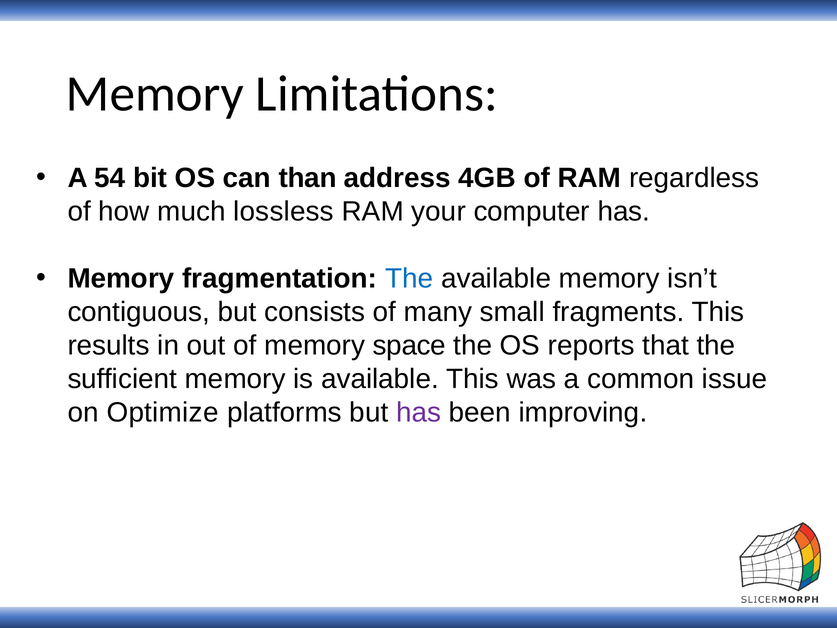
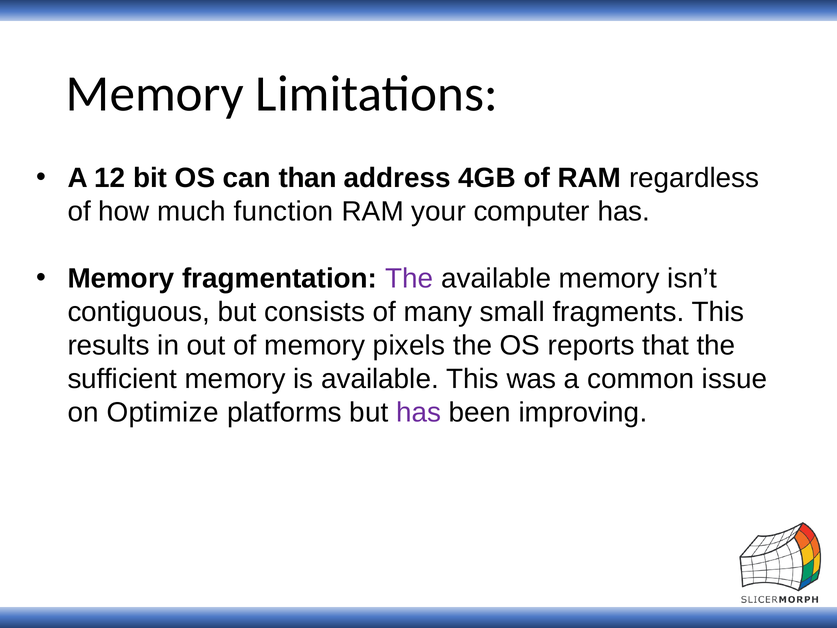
54: 54 -> 12 (110, 178)
lossless: lossless -> function (284, 211)
The colour: blue -> purple (409, 278)
space: space -> pixels (409, 345)
